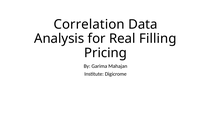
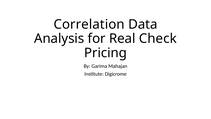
Filling: Filling -> Check (158, 39)
